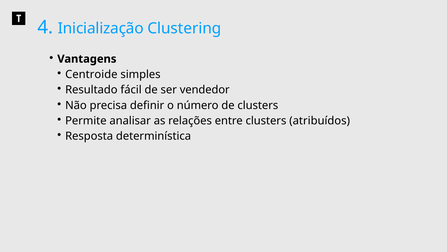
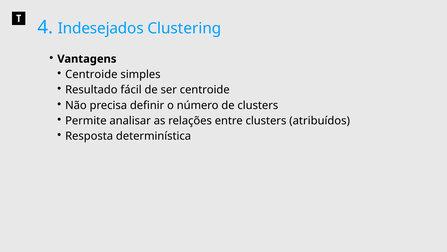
Inicialização: Inicialização -> Indesejados (101, 28)
ser vendedor: vendedor -> centroide (205, 90)
